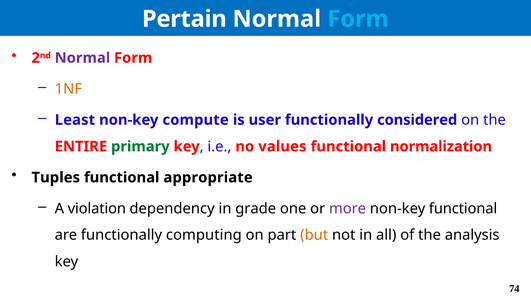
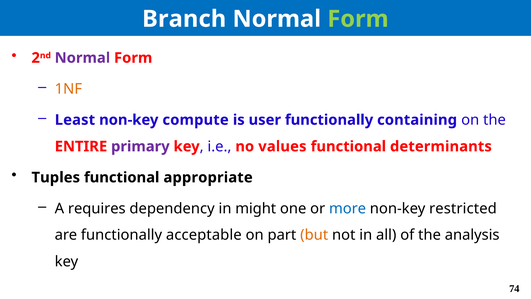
Pertain: Pertain -> Branch (184, 19)
Form colour: light blue -> light green (358, 19)
considered: considered -> containing (417, 120)
primary colour: green -> purple (140, 146)
normalization: normalization -> determinants (441, 146)
violation: violation -> requires (97, 208)
grade: grade -> might (256, 208)
more colour: purple -> blue (348, 208)
non-key functional: functional -> restricted (463, 208)
computing: computing -> acceptable (204, 235)
